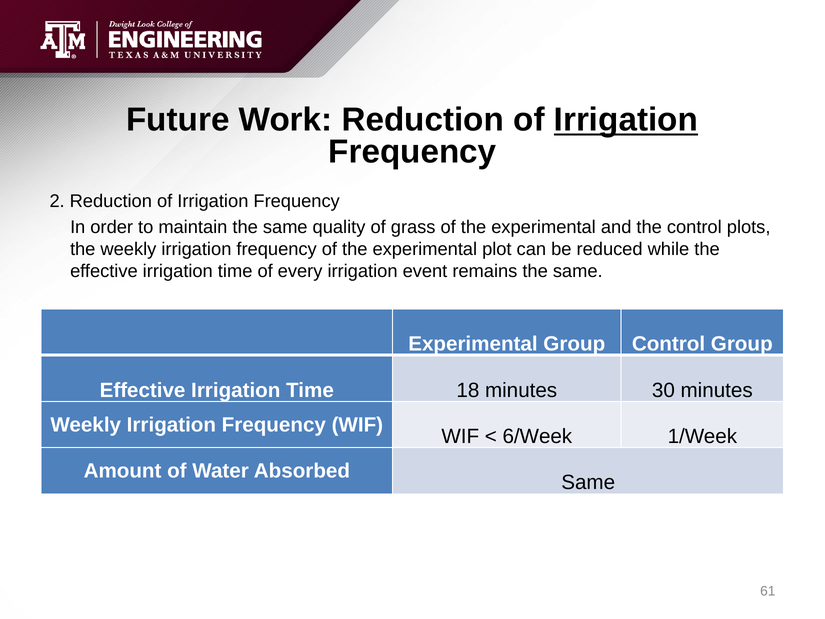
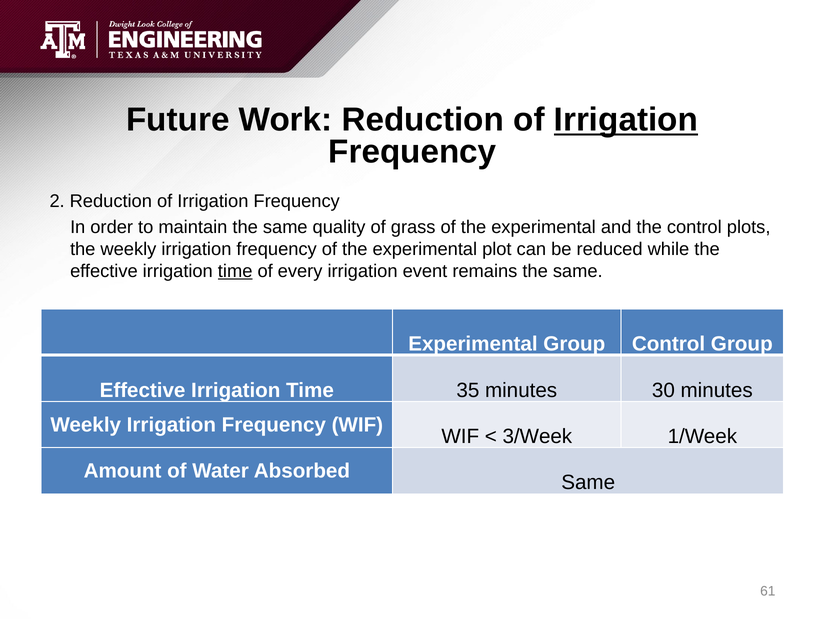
time underline: none -> present (235, 271)
18: 18 -> 35 (468, 390)
6/Week: 6/Week -> 3/Week (537, 436)
